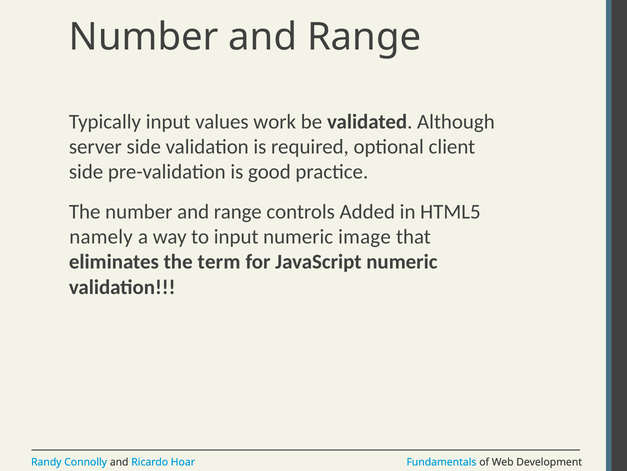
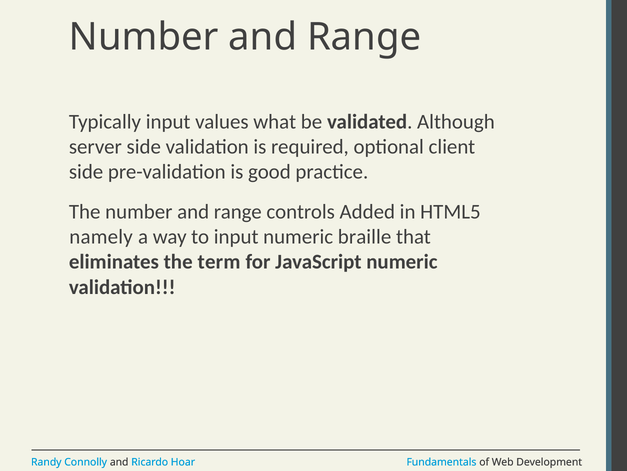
work: work -> what (275, 122)
image: image -> braille (365, 237)
